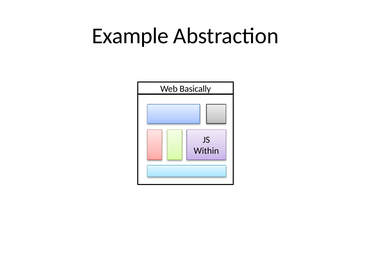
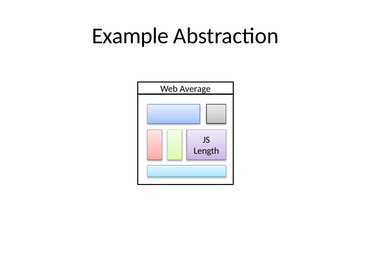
Basically: Basically -> Average (195, 89)
Within: Within -> Length (206, 151)
